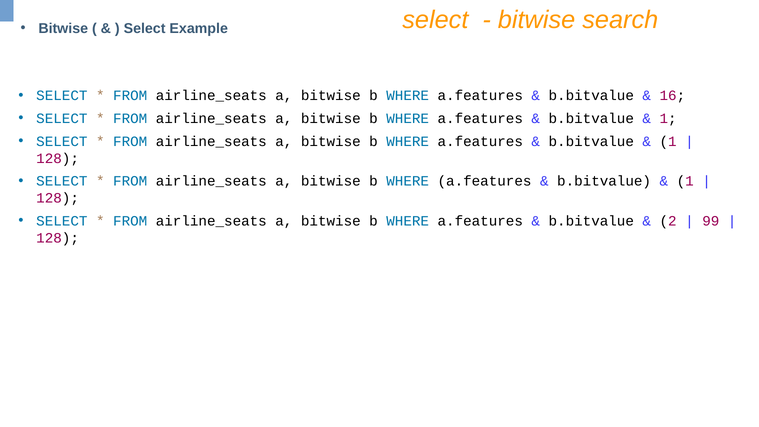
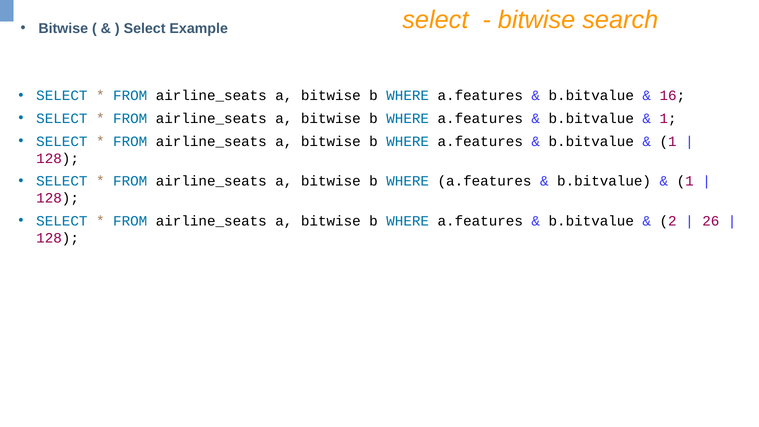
99: 99 -> 26 (711, 221)
